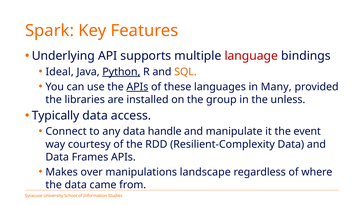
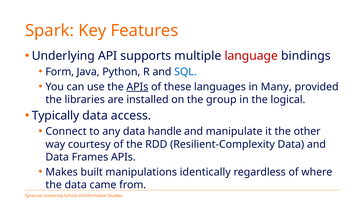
Ideal: Ideal -> Form (60, 72)
Python underline: present -> none (121, 72)
SQL colour: orange -> blue (185, 72)
unless: unless -> logical (288, 99)
event: event -> other (307, 131)
over: over -> built (92, 172)
landscape: landscape -> identically (205, 172)
